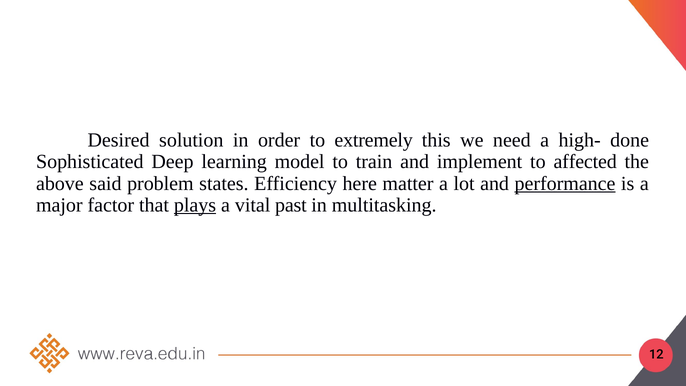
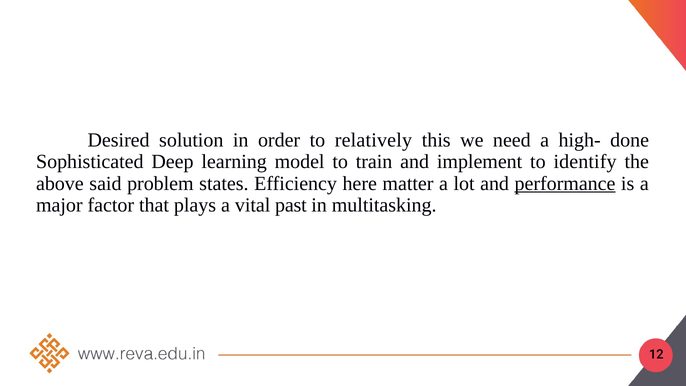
extremely: extremely -> relatively (373, 140)
affected: affected -> identify (585, 162)
plays underline: present -> none (195, 205)
